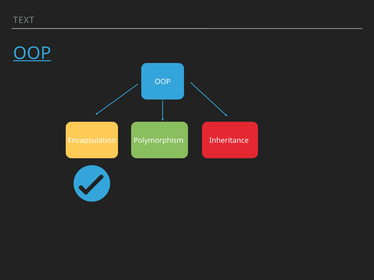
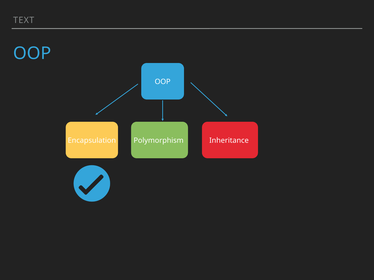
OOP underline: present -> none (32, 53)
